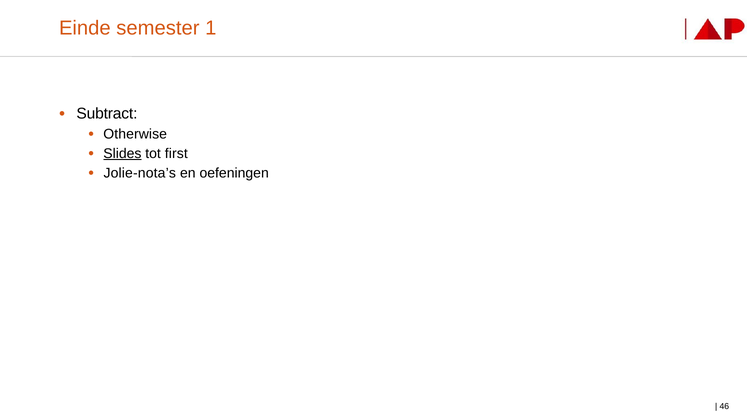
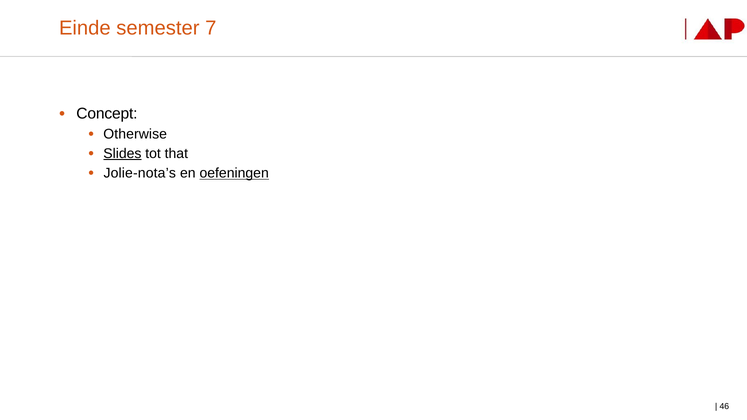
1: 1 -> 7 (211, 28)
Subtract: Subtract -> Concept (107, 114)
first: first -> that (176, 154)
oefeningen underline: none -> present (234, 173)
